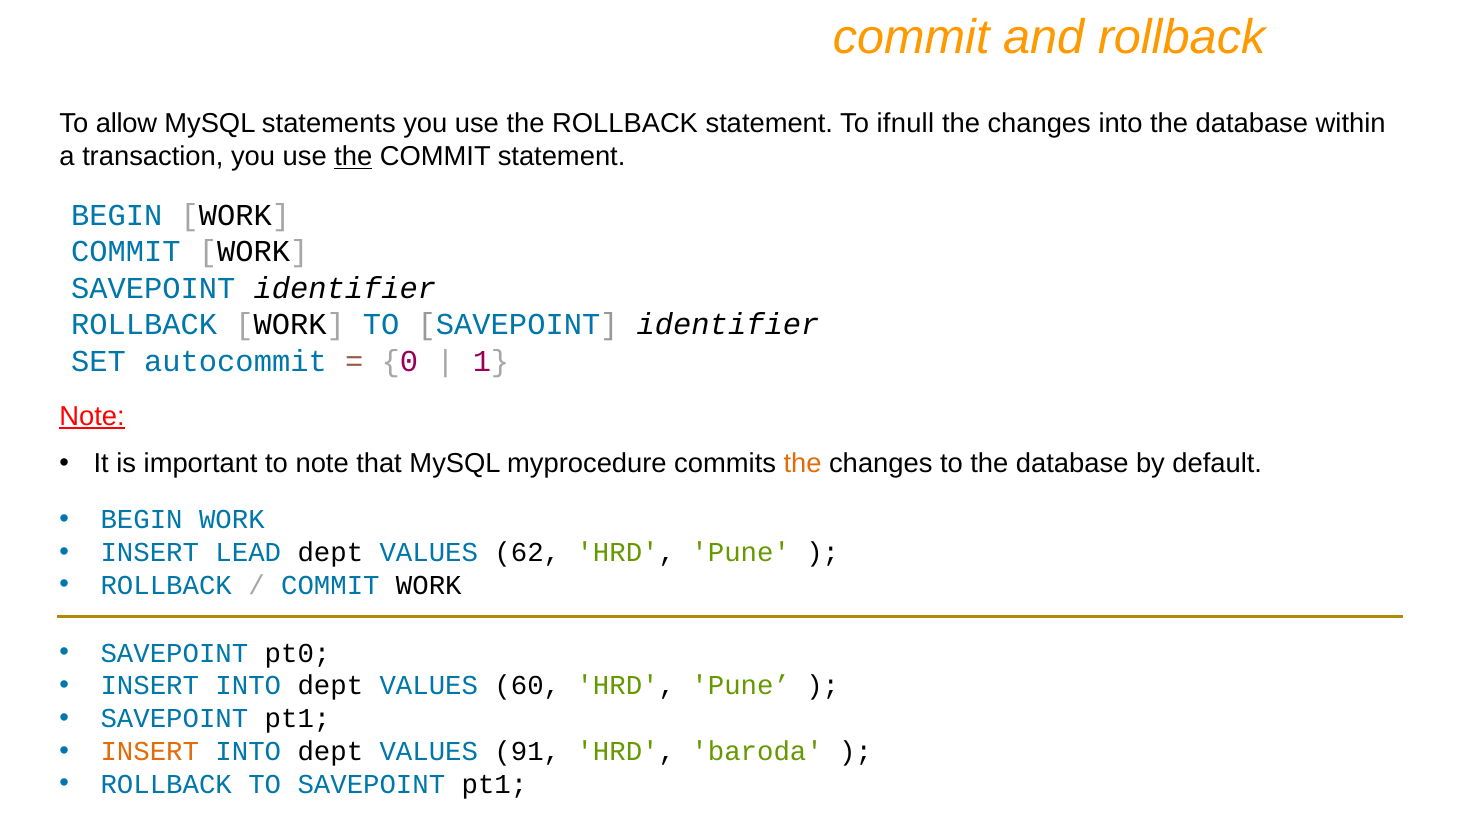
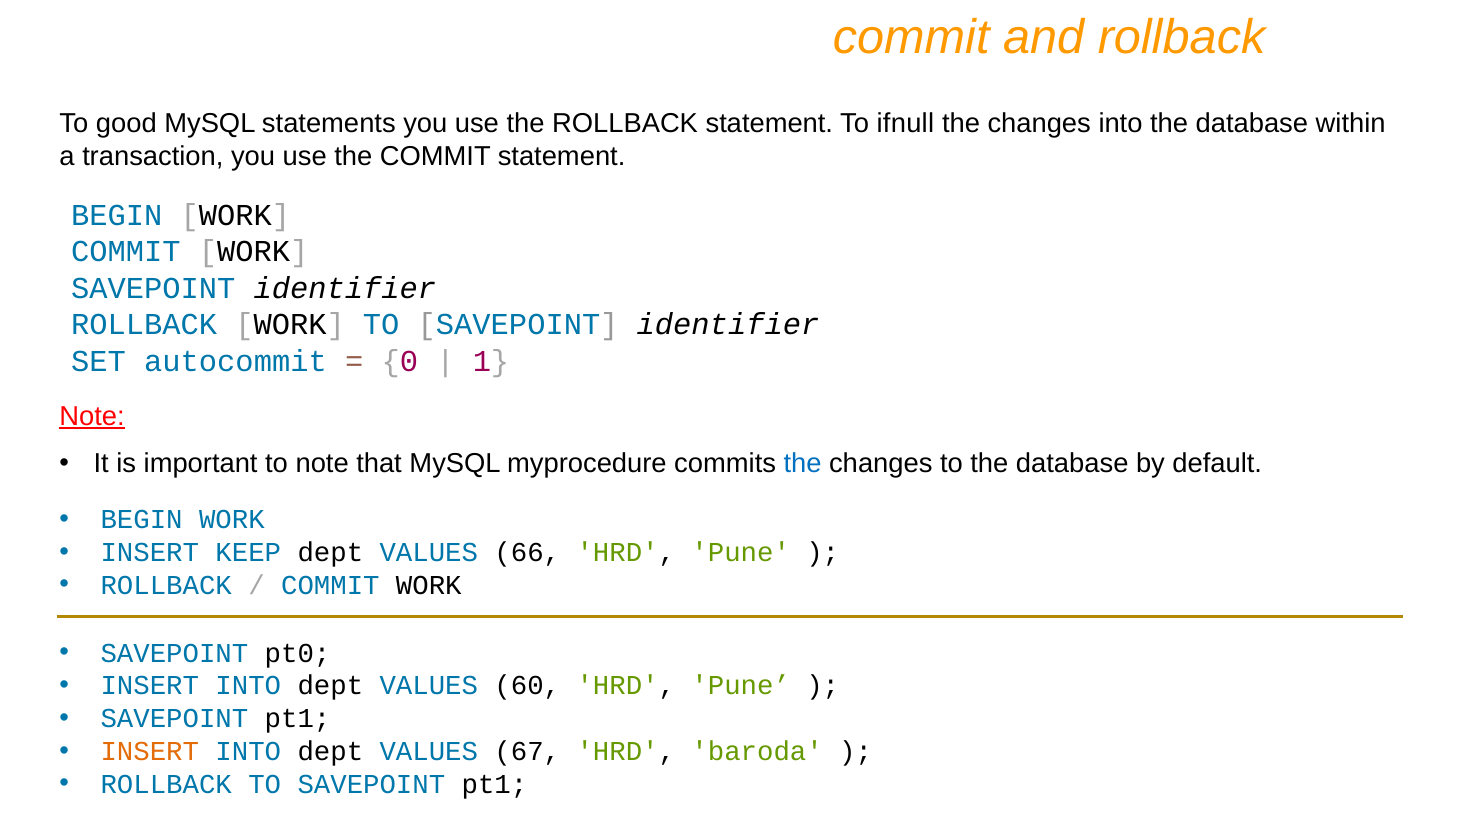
allow: allow -> good (126, 124)
the underline: present -> none (353, 157)
the colour: orange -> blue (803, 464)
LEAD: LEAD -> KEEP (248, 553)
62: 62 -> 66 (527, 553)
91: 91 -> 67 (527, 752)
